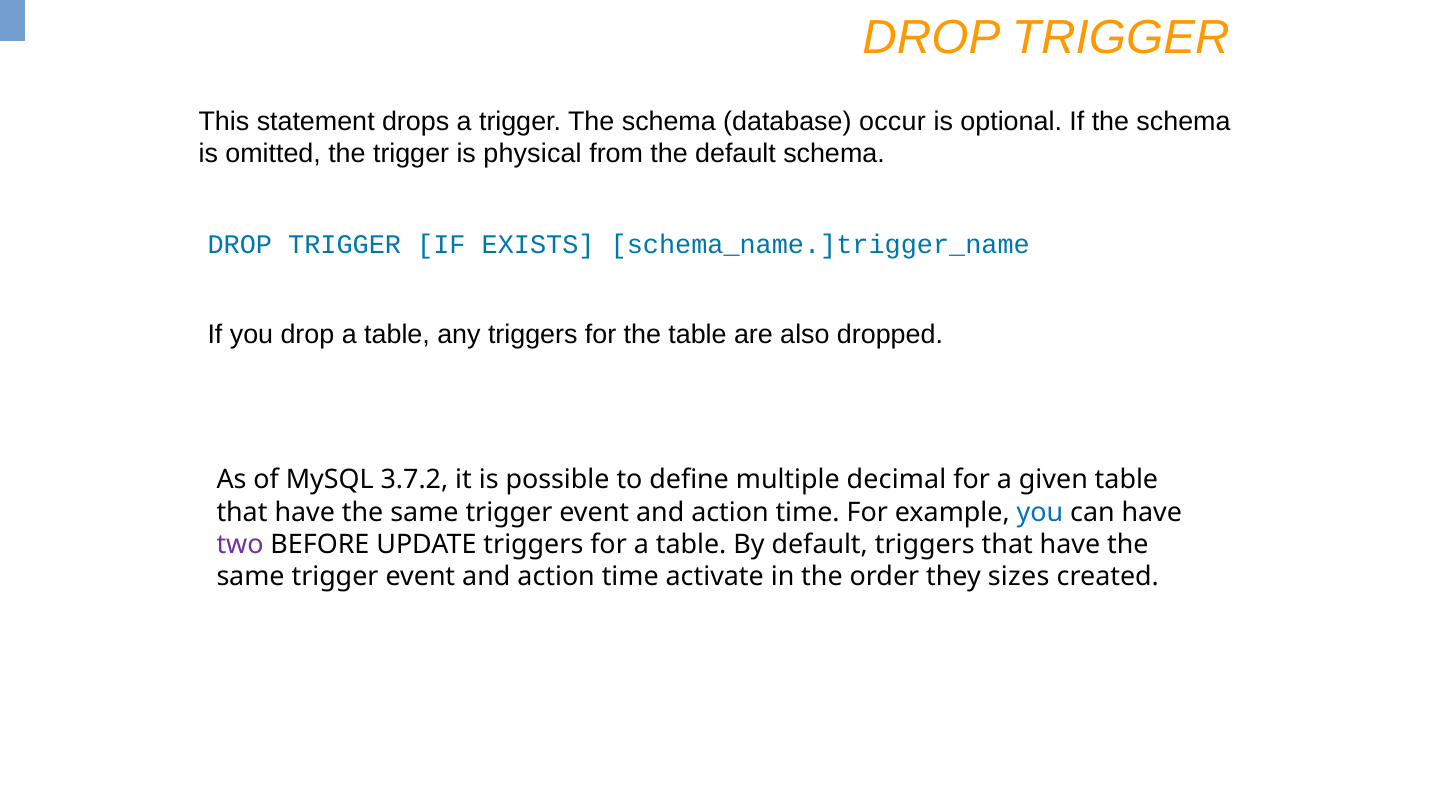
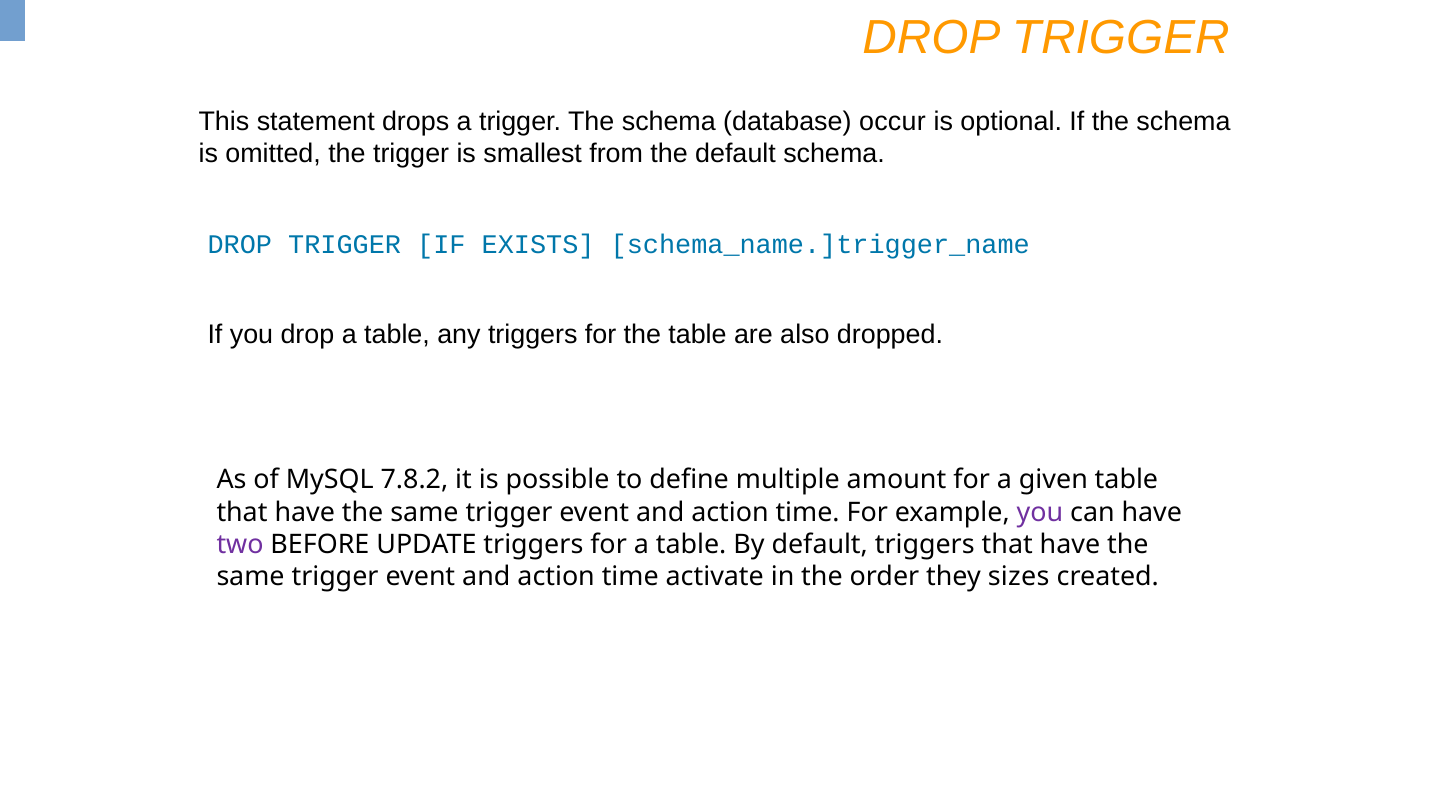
physical: physical -> smallest (533, 154)
3.7.2: 3.7.2 -> 7.8.2 (414, 480)
decimal: decimal -> amount (897, 480)
you colour: blue -> purple (1040, 512)
